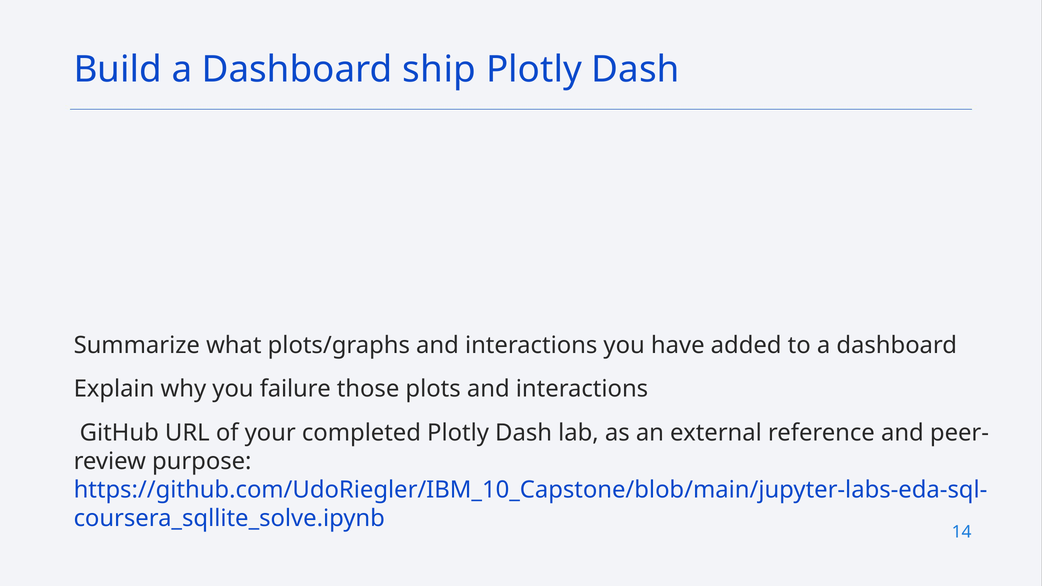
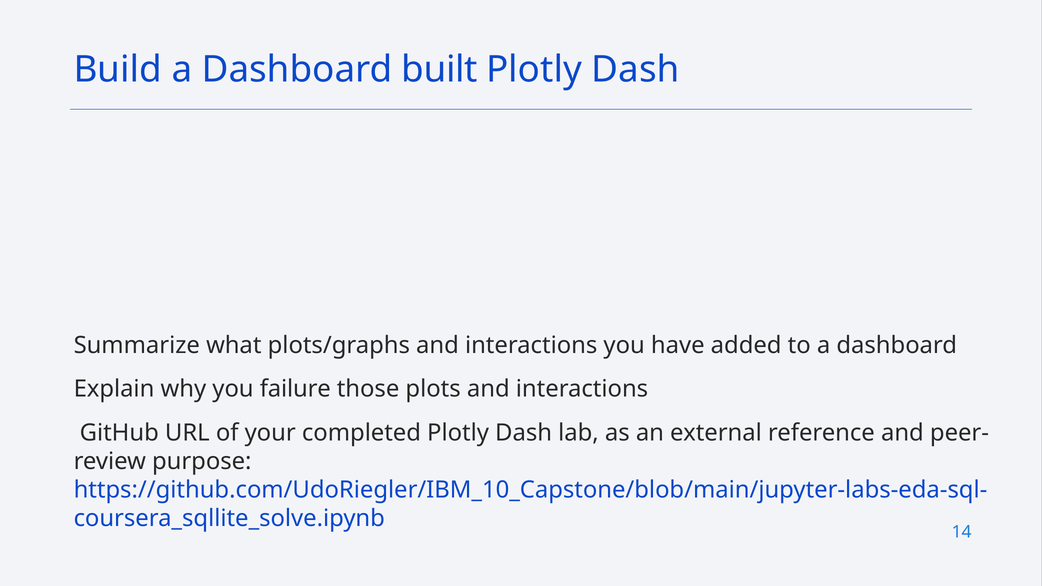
ship: ship -> built (440, 70)
